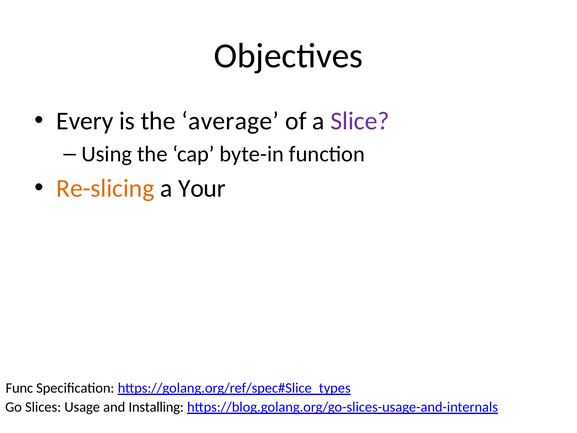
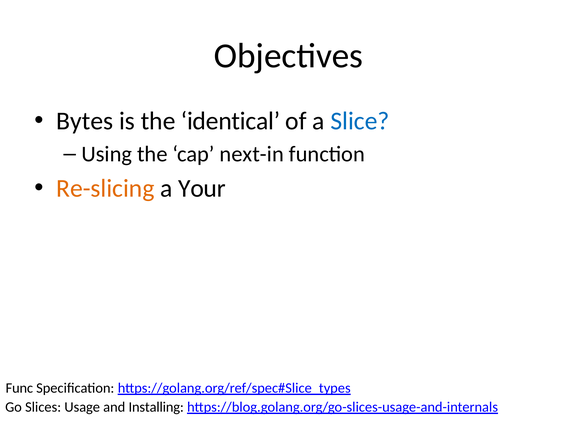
Every: Every -> Bytes (85, 121)
average: average -> identical (230, 121)
Slice colour: purple -> blue (360, 121)
byte-in: byte-in -> next-in (252, 154)
